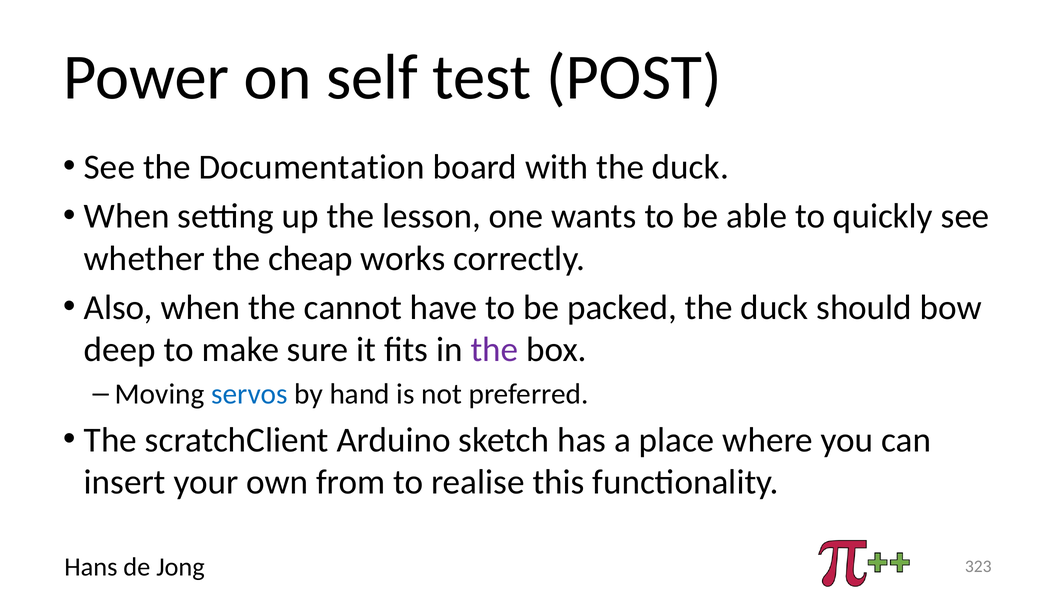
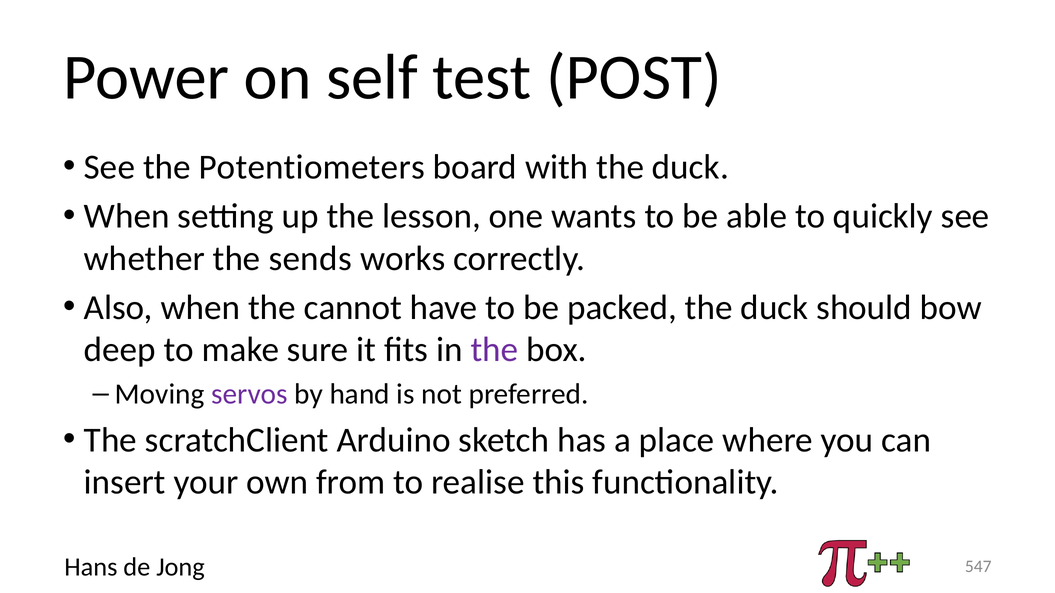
Documentation: Documentation -> Potentiometers (312, 167)
cheap: cheap -> sends (310, 259)
servos colour: blue -> purple (249, 394)
323: 323 -> 547 (978, 567)
